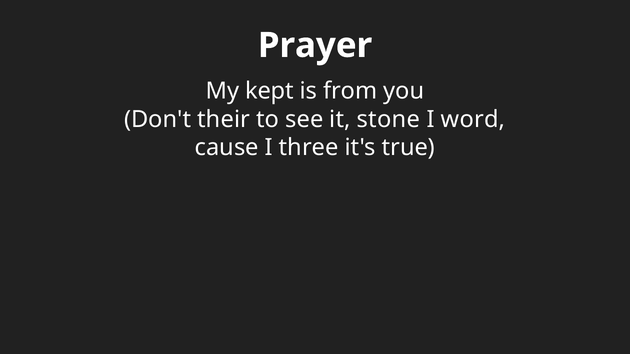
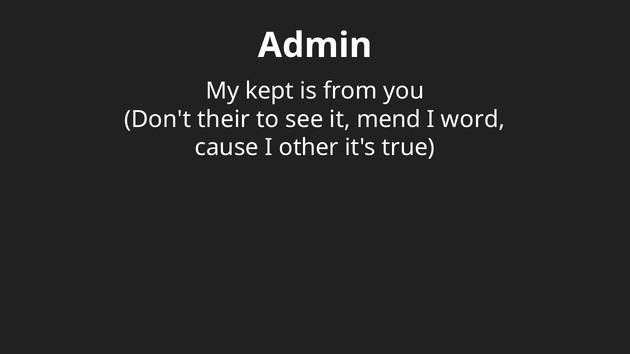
Prayer: Prayer -> Admin (315, 45)
stone: stone -> mend (389, 119)
three: three -> other (309, 148)
